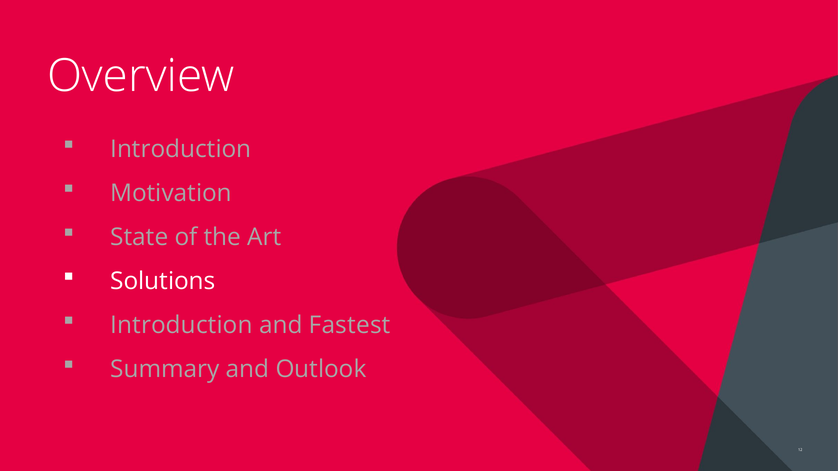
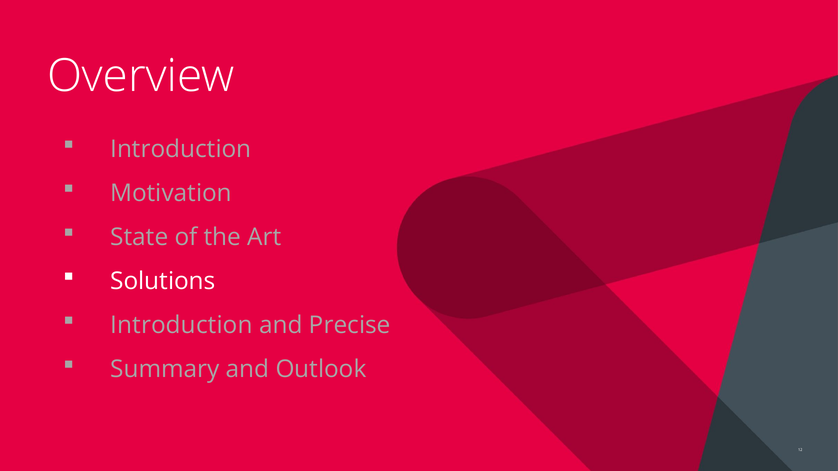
Fastest: Fastest -> Precise (350, 325)
